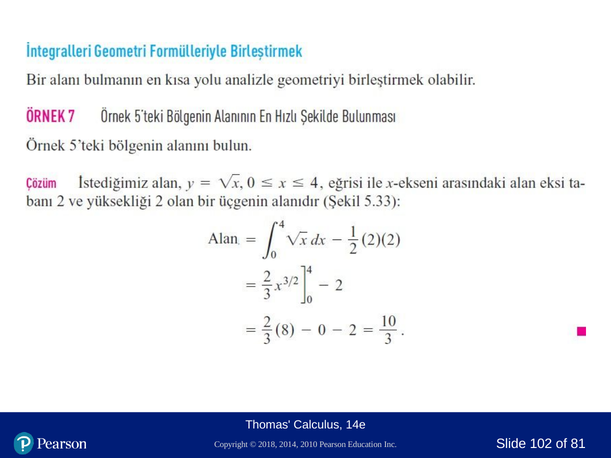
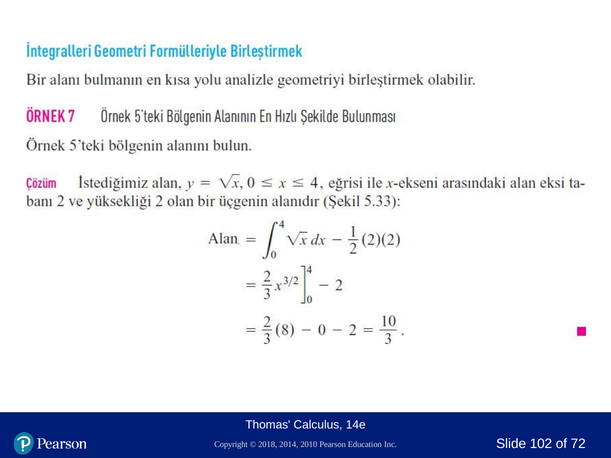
81: 81 -> 72 (578, 444)
